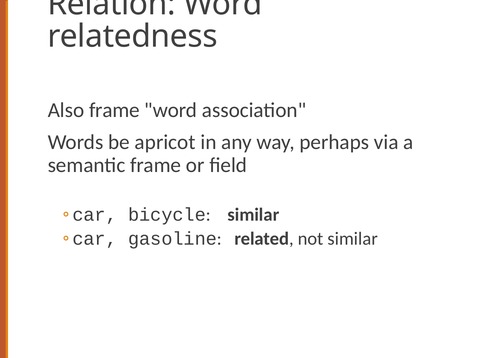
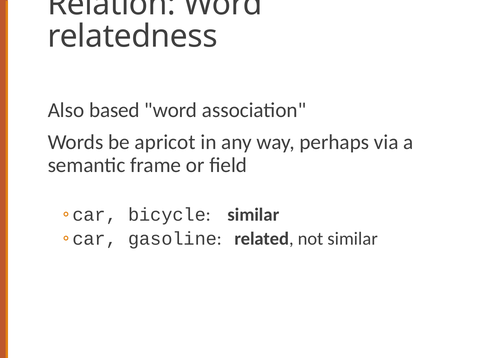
Also frame: frame -> based (114, 110)
